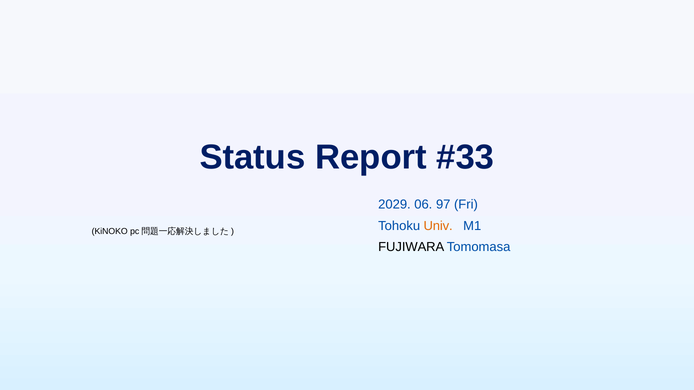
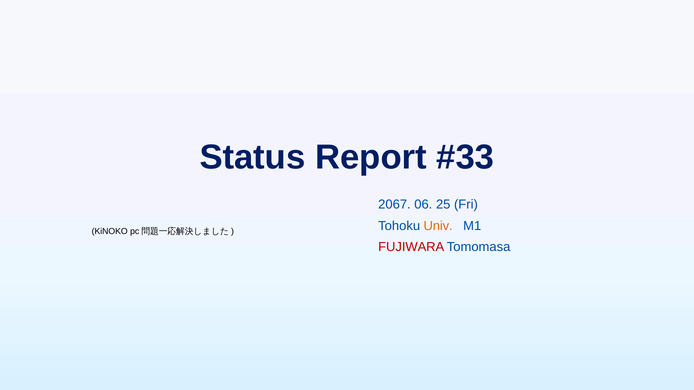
2029: 2029 -> 2067 (394, 205)
97: 97 -> 25 (443, 205)
FUJIWARA colour: black -> red (411, 247)
